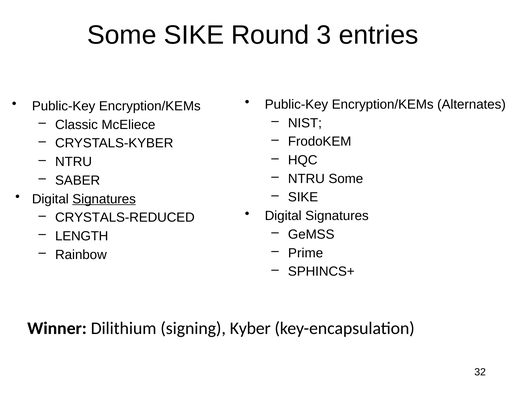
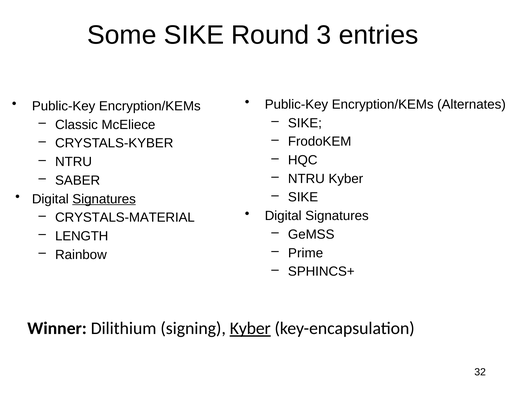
NIST: NIST -> SIKE (305, 123)
NTRU Some: Some -> Kyber (346, 179)
CRYSTALS-REDUCED: CRYSTALS-REDUCED -> CRYSTALS-MATERIAL (125, 218)
Kyber underline: none -> present (250, 329)
